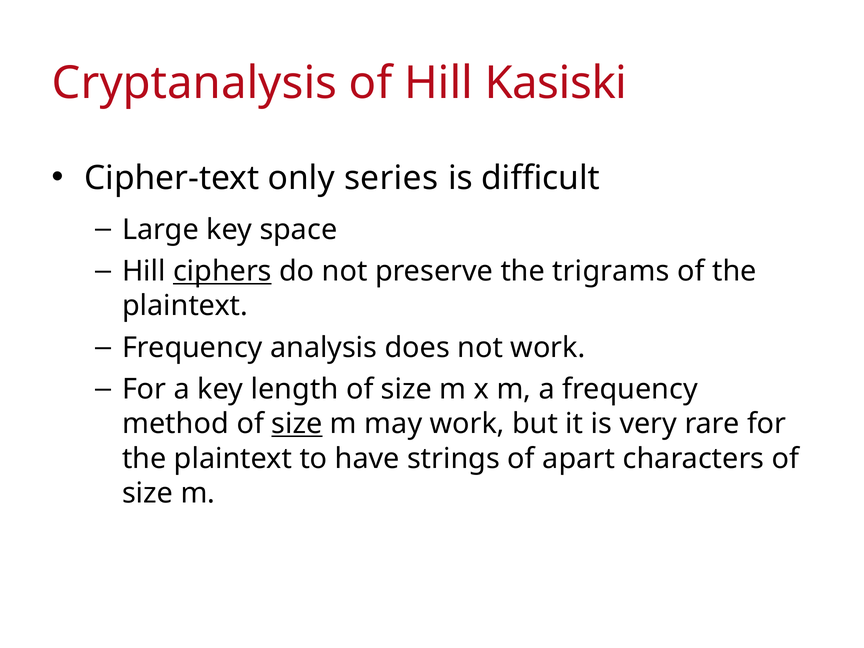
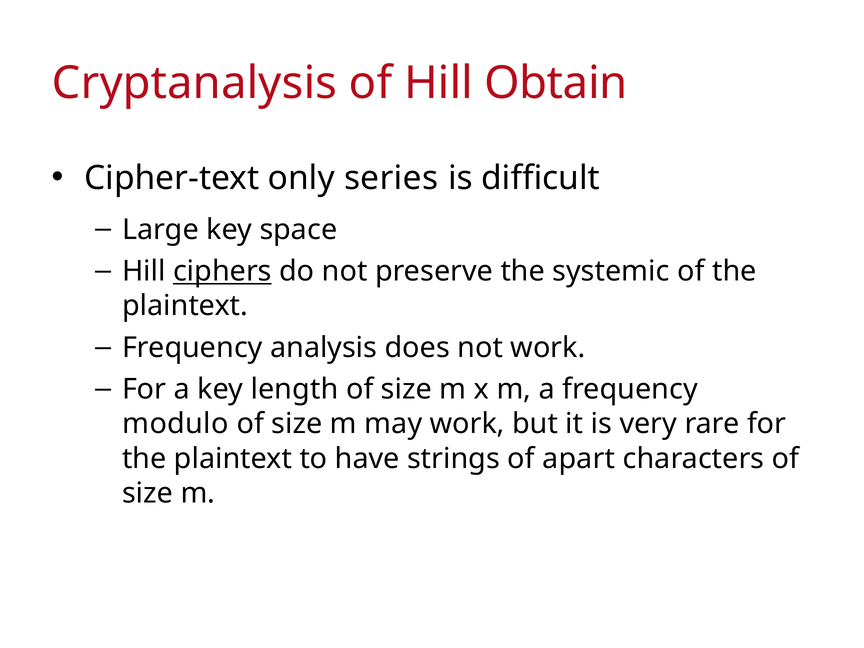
Kasiski: Kasiski -> Obtain (556, 83)
trigrams: trigrams -> systemic (611, 271)
method: method -> modulo (176, 424)
size underline: present -> none (297, 424)
